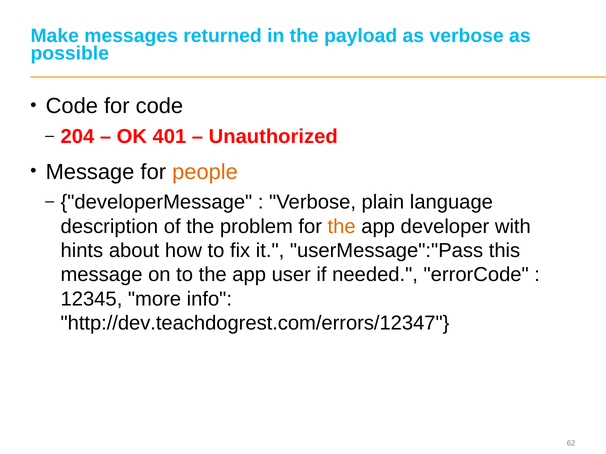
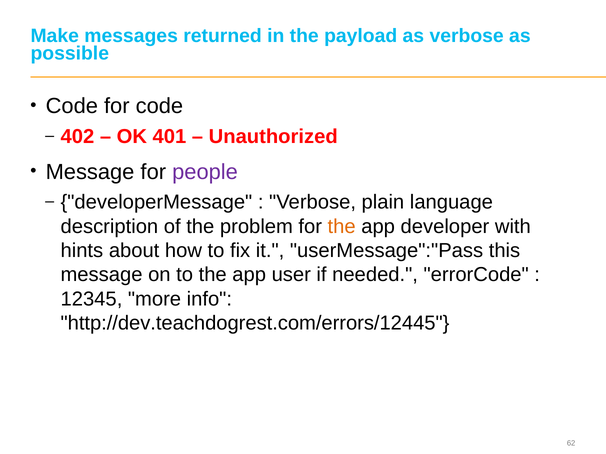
204: 204 -> 402 (77, 137)
people colour: orange -> purple (205, 172)
http://dev.teachdogrest.com/errors/12347: http://dev.teachdogrest.com/errors/12347 -> http://dev.teachdogrest.com/errors/12445 (255, 324)
